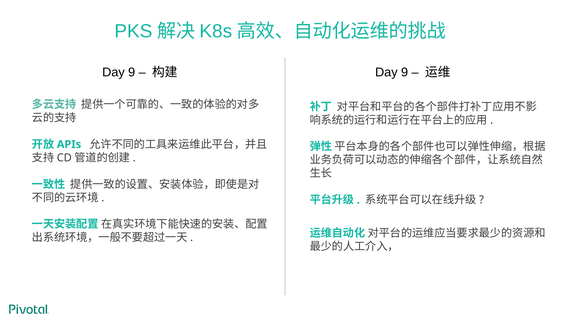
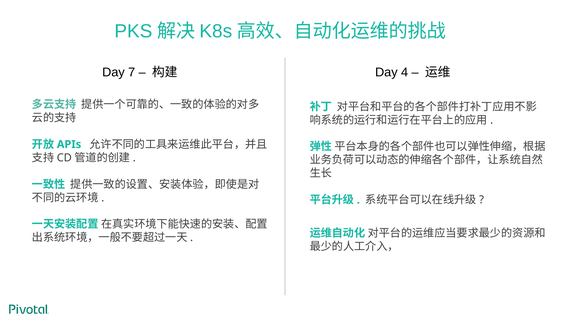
9: 9 -> 7 (132, 72)
9: 9 -> 4 (405, 72)
